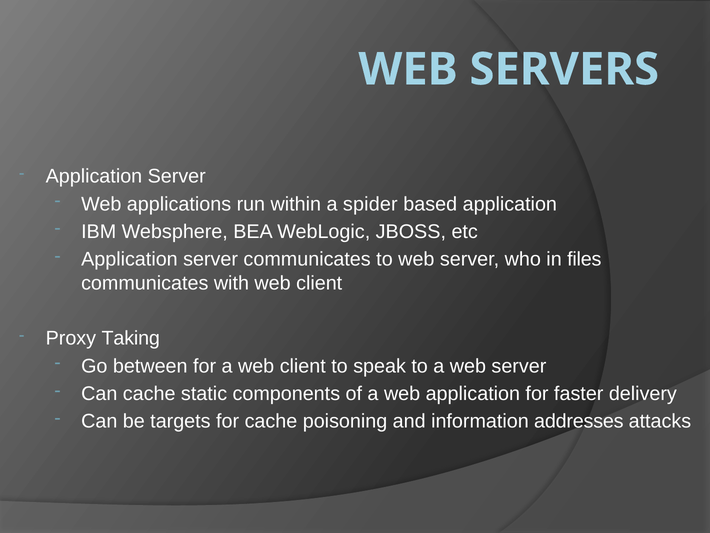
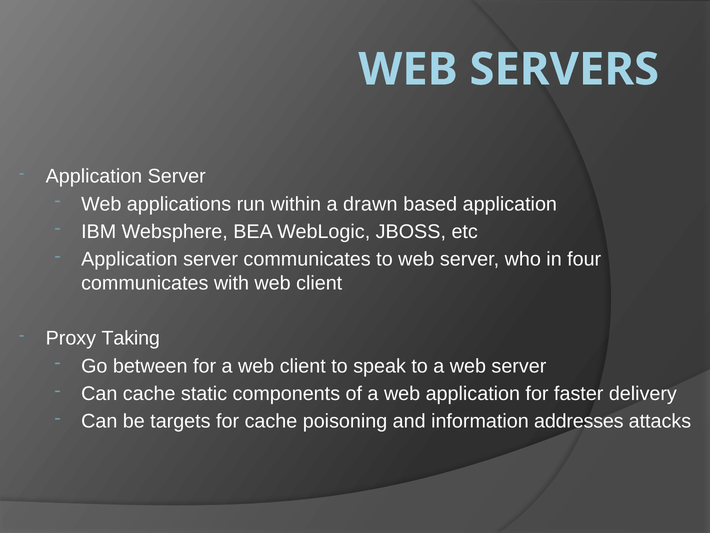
spider: spider -> drawn (370, 204)
files: files -> four (584, 259)
